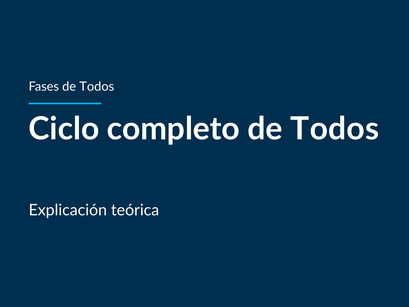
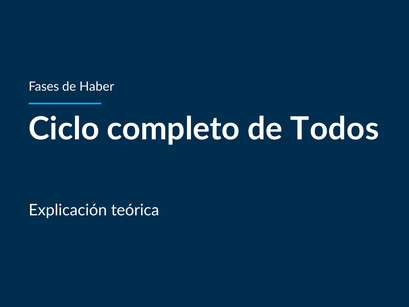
Fases de Todos: Todos -> Haber (97, 86)
